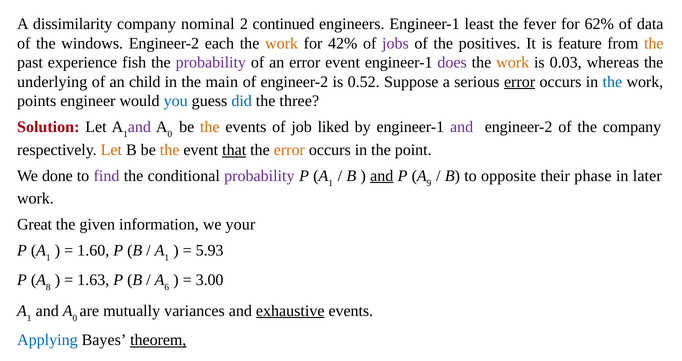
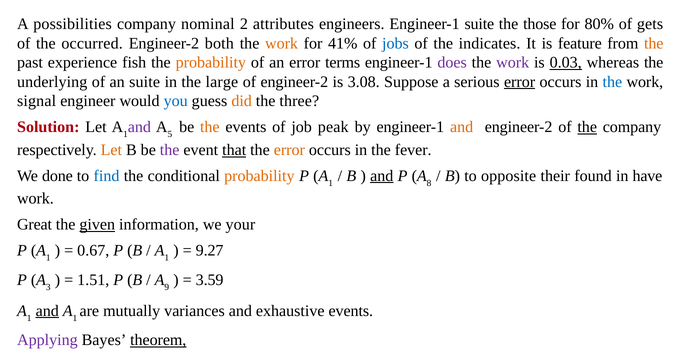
dissimilarity: dissimilarity -> possibilities (73, 24)
continued: continued -> attributes (283, 24)
Engineer-1 least: least -> suite (479, 24)
fever: fever -> those (540, 24)
62%: 62% -> 80% (599, 24)
data: data -> gets (650, 24)
windows: windows -> occurred (92, 43)
each: each -> both (219, 43)
42%: 42% -> 41% (343, 43)
jobs colour: purple -> blue (395, 43)
positives: positives -> indicates (490, 43)
probability colour: purple -> orange (211, 63)
error event: event -> terms (343, 63)
work colour: orange -> purple (513, 63)
0.03 underline: none -> present (566, 63)
an child: child -> suite (145, 82)
main: main -> large (222, 82)
0.52: 0.52 -> 3.08 (364, 82)
points: points -> signal (37, 101)
did colour: blue -> orange (242, 101)
0: 0 -> 5 (170, 134)
liked: liked -> peak (333, 127)
and colour: purple -> orange (462, 127)
the underline: none -> present (587, 127)
the colour: orange -> purple (170, 150)
point: point -> fever (413, 150)
find colour: purple -> blue (107, 176)
probability colour: purple -> orange (259, 176)
9: 9 -> 8 (429, 183)
phase: phase -> found (593, 176)
later: later -> have (647, 176)
given underline: none -> present (97, 225)
1.60: 1.60 -> 0.67 (93, 251)
5.93: 5.93 -> 9.27 (210, 251)
8: 8 -> 3 (48, 287)
1.63: 1.63 -> 1.51 (93, 280)
6: 6 -> 9 (167, 287)
3.00: 3.00 -> 3.59 (210, 280)
and underline: none -> present (47, 311)
0: 0 -> 1 (75, 318)
exhaustive underline: present -> none (290, 311)
Applying colour: blue -> purple (47, 340)
